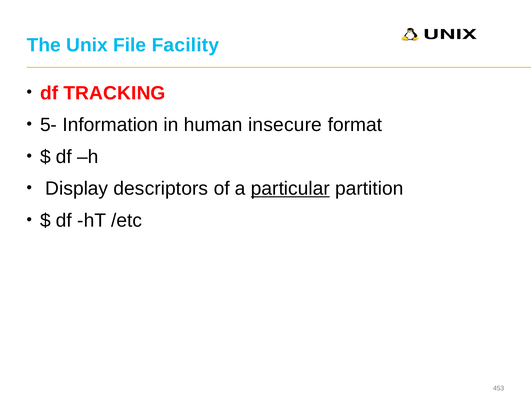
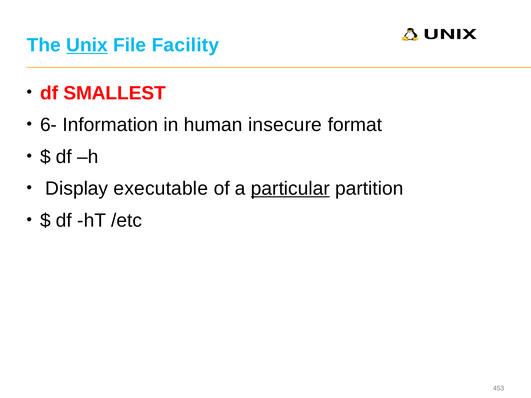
Unix underline: none -> present (87, 45)
TRACKING: TRACKING -> SMALLEST (115, 93)
5-: 5- -> 6- (49, 125)
descriptors: descriptors -> executable (161, 189)
